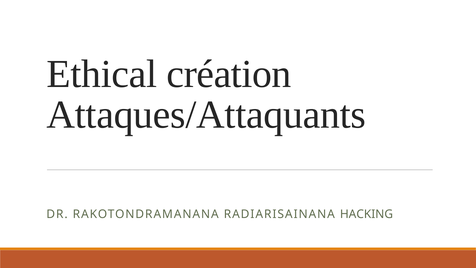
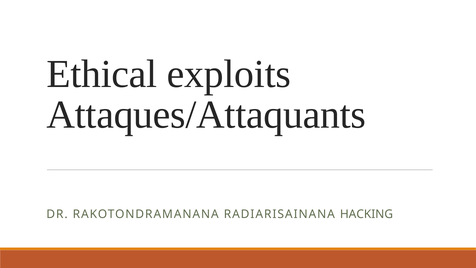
création: création -> exploits (229, 74)
